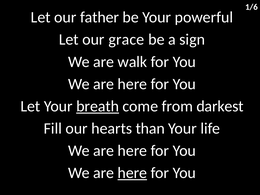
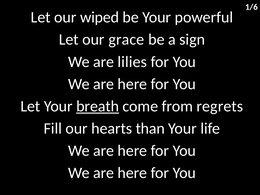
father: father -> wiped (100, 17)
walk: walk -> lilies (132, 62)
darkest: darkest -> regrets (220, 106)
here underline: present -> none (132, 173)
